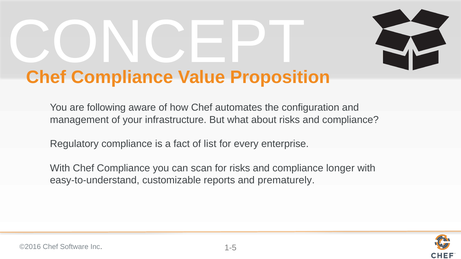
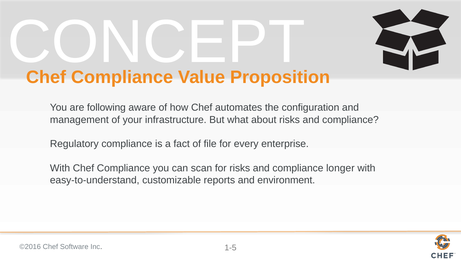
list: list -> file (210, 144)
prematurely: prematurely -> environment (286, 180)
